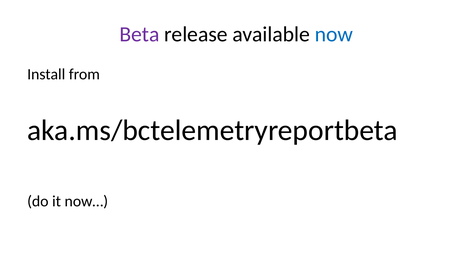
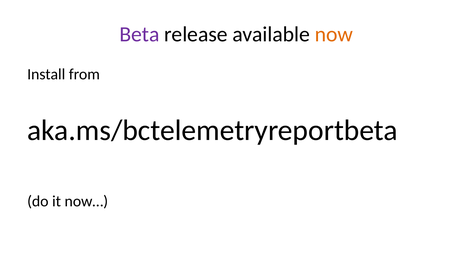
now colour: blue -> orange (334, 34)
